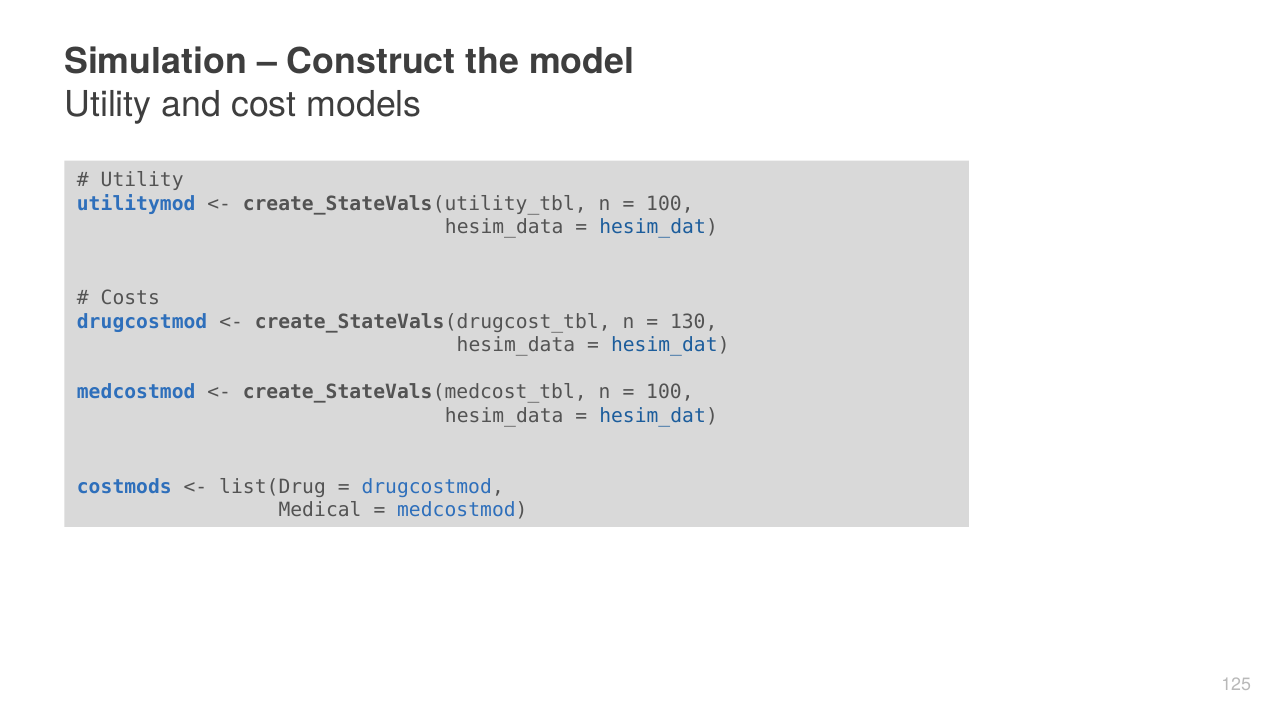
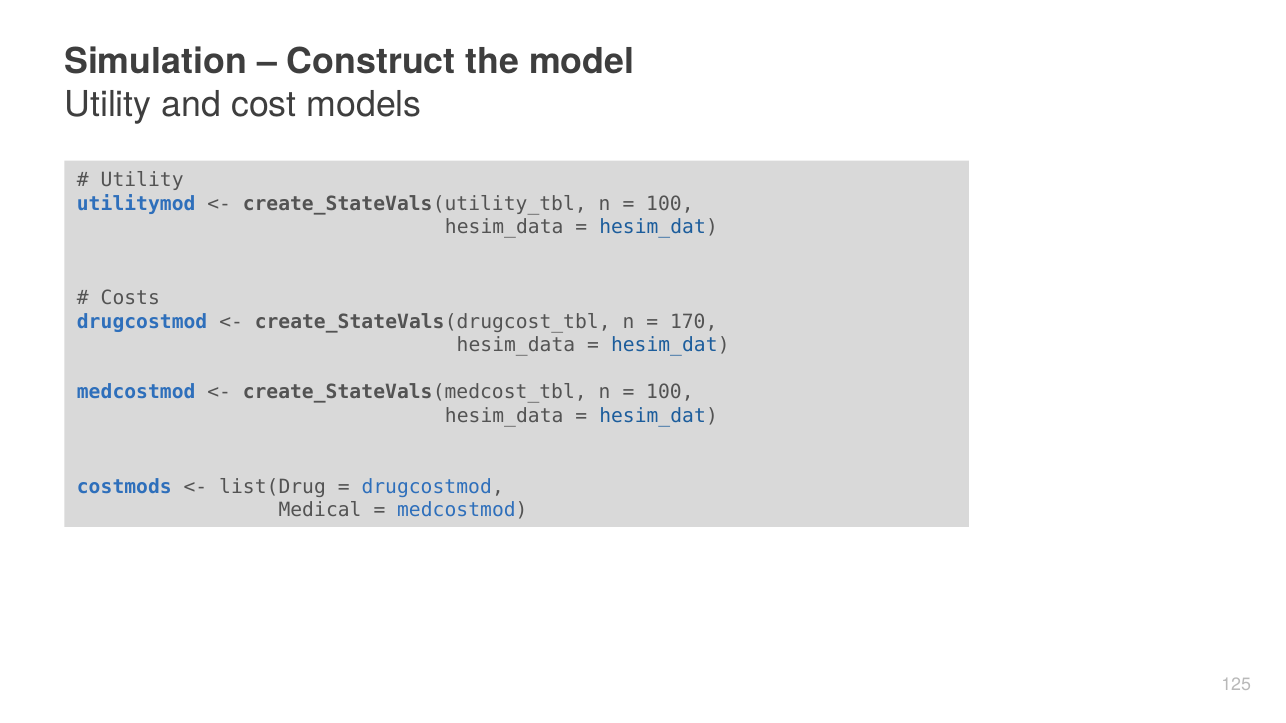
130: 130 -> 170 (694, 322)
